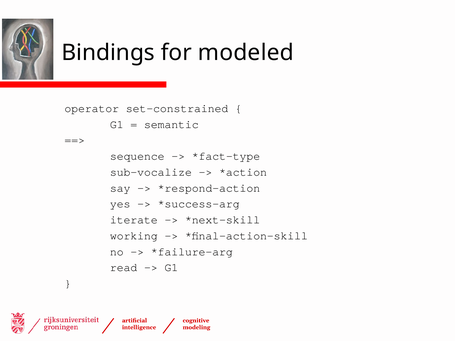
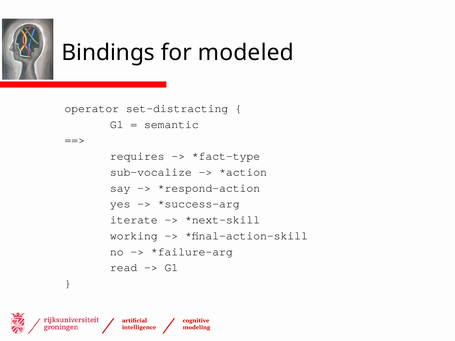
set-constrained: set-constrained -> set-distracting (177, 108)
sequence: sequence -> requires (137, 156)
